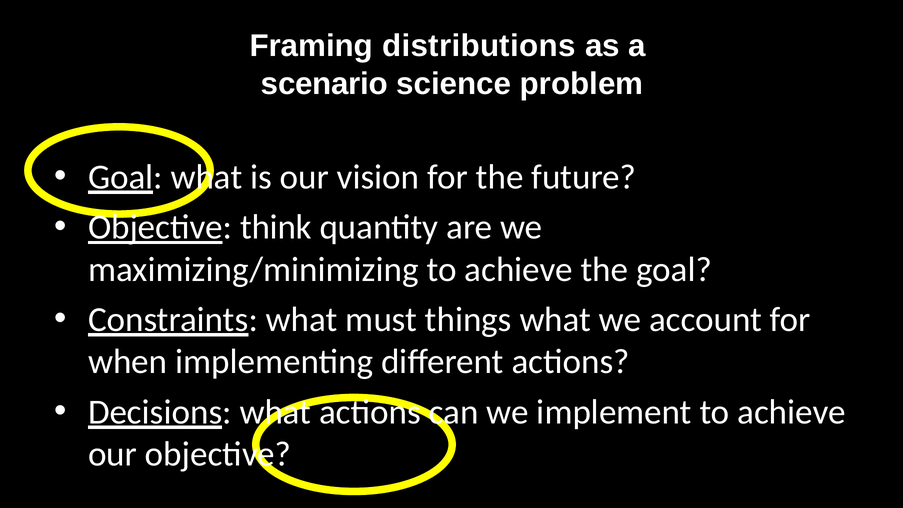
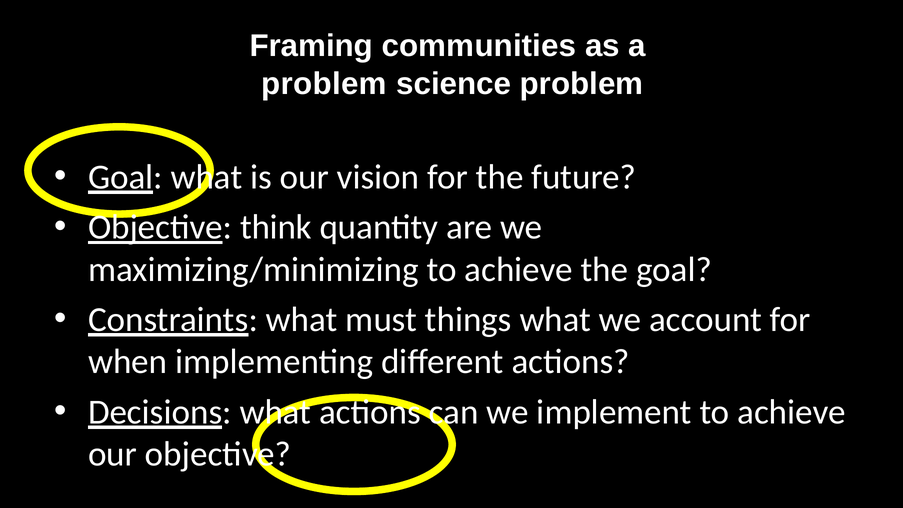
distributions: distributions -> communities (479, 46)
scenario: scenario -> problem (324, 84)
